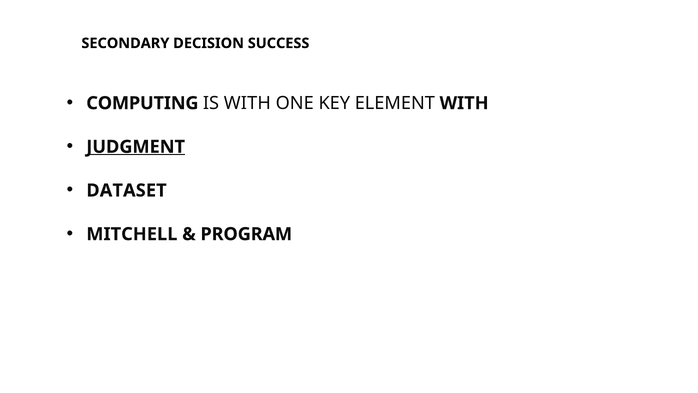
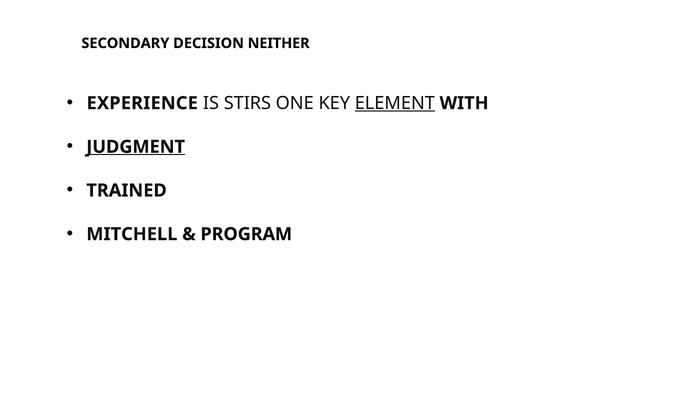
SUCCESS: SUCCESS -> NEITHER (279, 43)
COMPUTING: COMPUTING -> EXPERIENCE (142, 103)
IS WITH: WITH -> STIRS (247, 103)
ELEMENT underline: none -> present (395, 103)
DATASET: DATASET -> TRAINED (127, 190)
